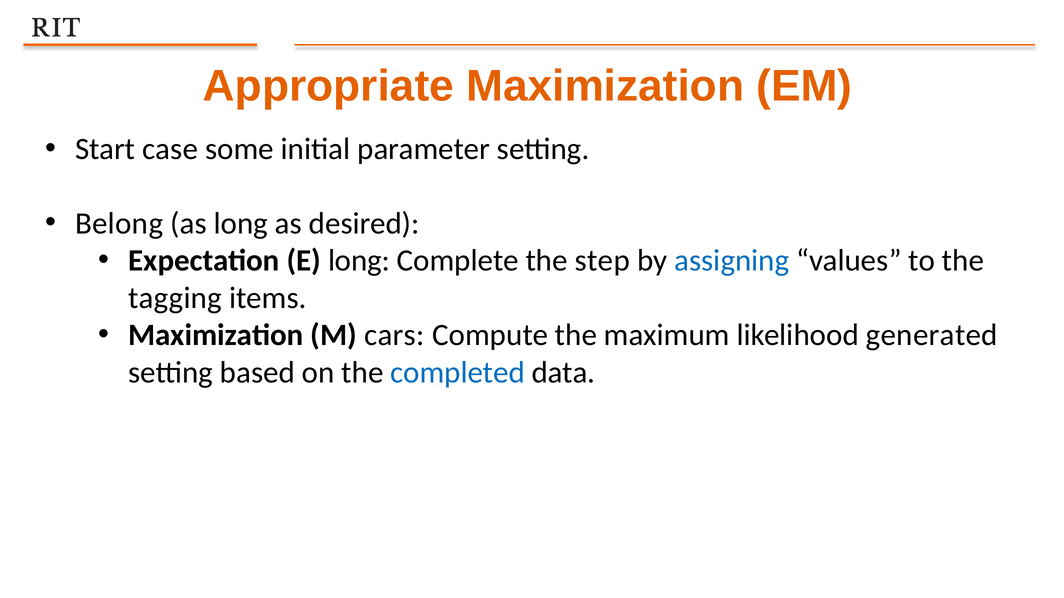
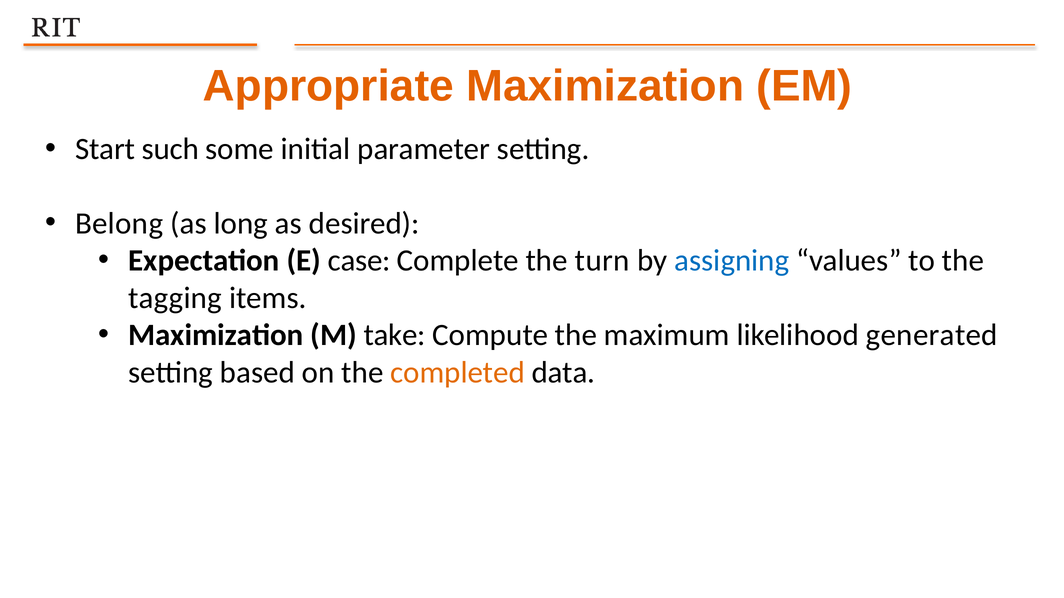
case: case -> such (170, 149)
E long: long -> case (359, 261)
step: step -> turn (602, 261)
cars: cars -> take (395, 335)
completed colour: blue -> orange (458, 373)
